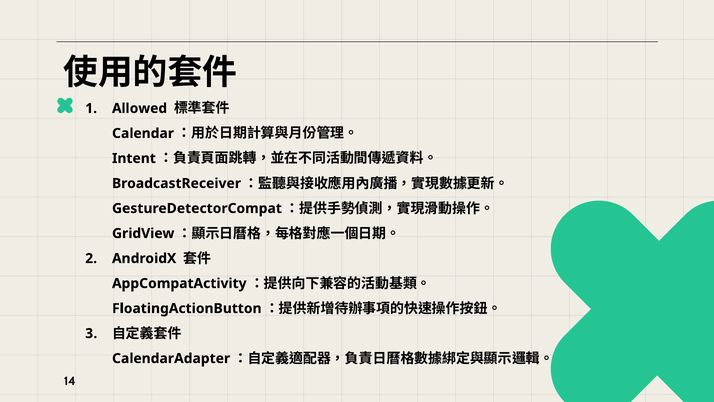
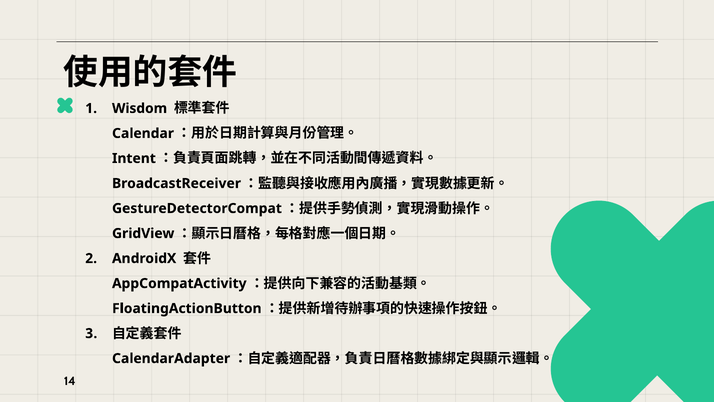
Allowed: Allowed -> Wisdom (140, 108)
